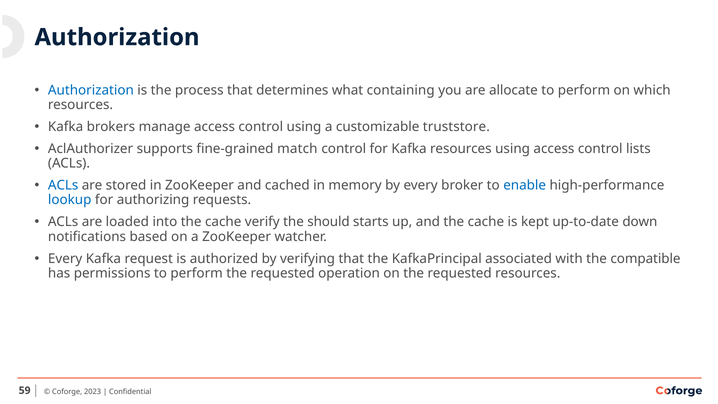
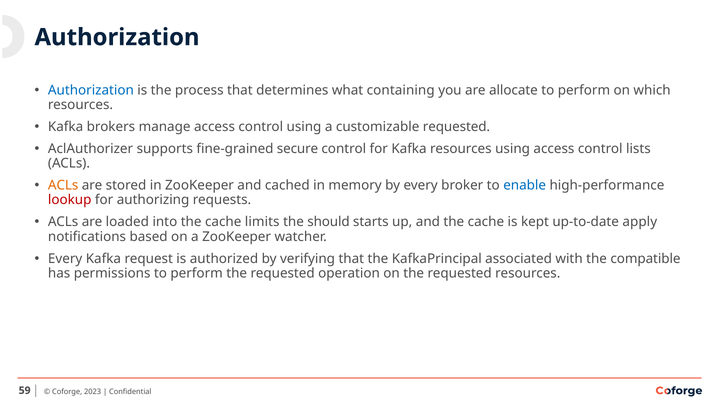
customizable truststore: truststore -> requested (456, 127)
match: match -> secure (298, 149)
ACLs colour: blue -> orange (63, 185)
lookup colour: blue -> red (70, 200)
verify: verify -> limits (262, 222)
down: down -> apply (640, 222)
